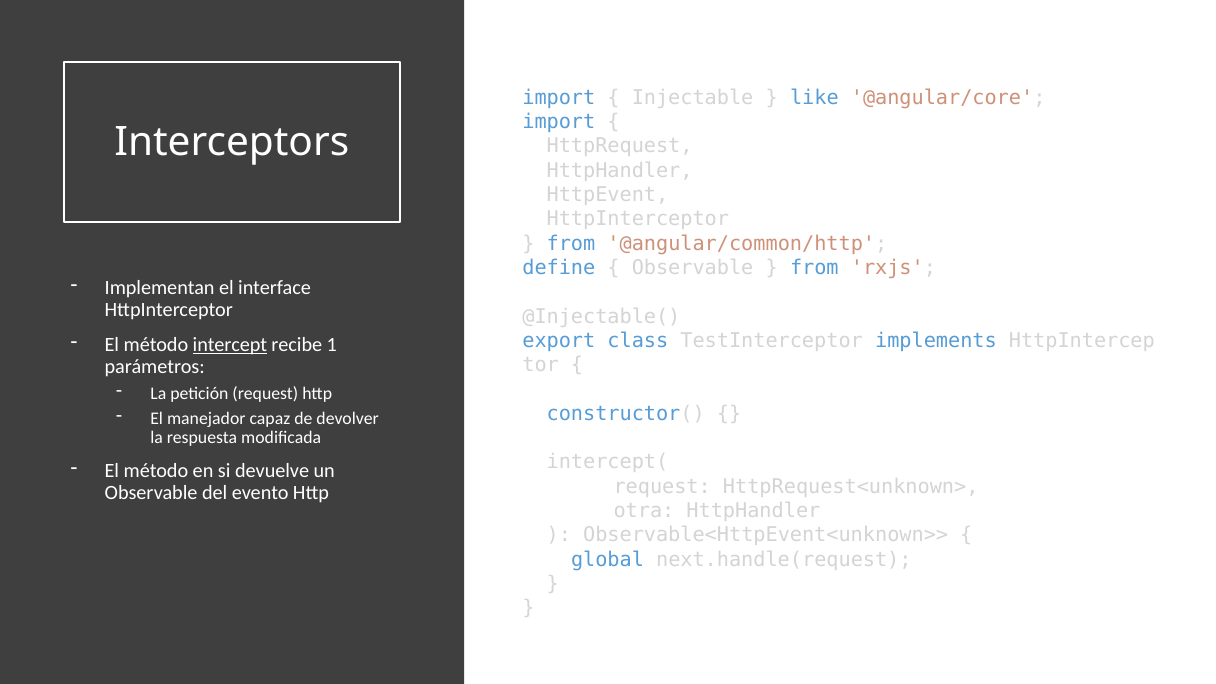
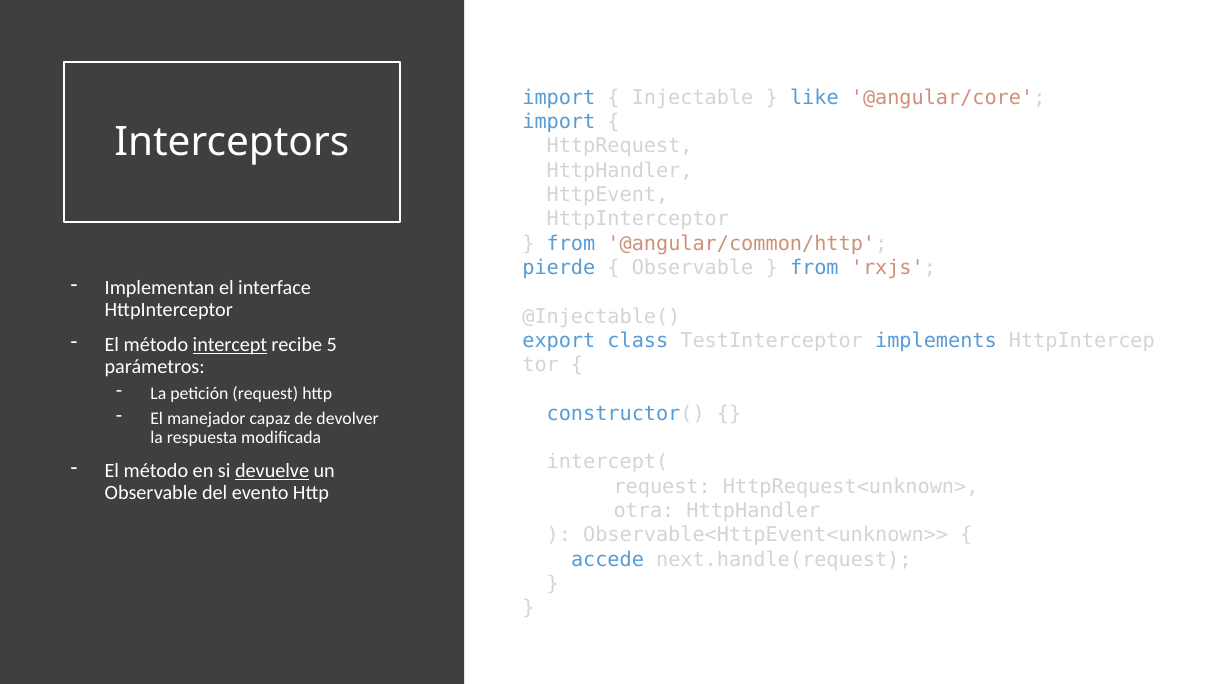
define: define -> pierde (559, 268)
1: 1 -> 5 (332, 345)
devuelve underline: none -> present (272, 471)
global: global -> accede (607, 559)
